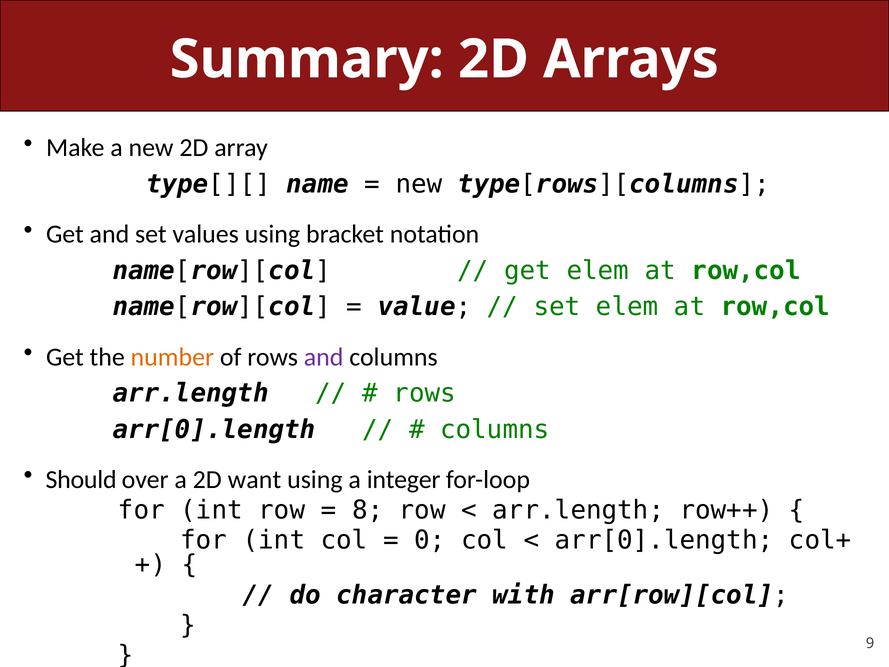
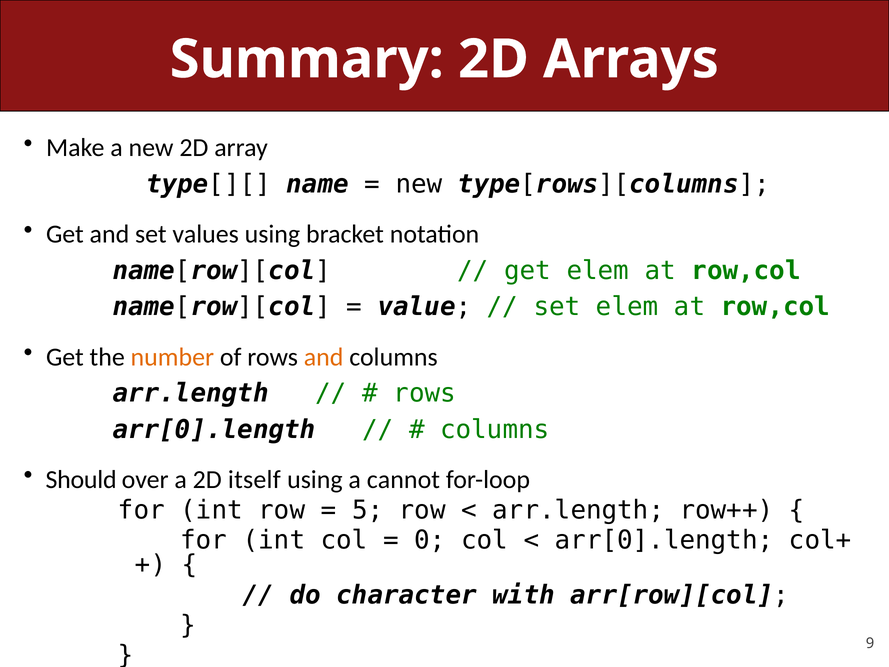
and colour: purple -> orange (324, 357)
want: want -> itself (254, 479)
integer: integer -> cannot (403, 479)
8: 8 -> 5 (368, 510)
